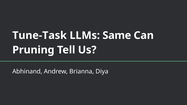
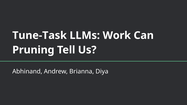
Same: Same -> Work (117, 35)
